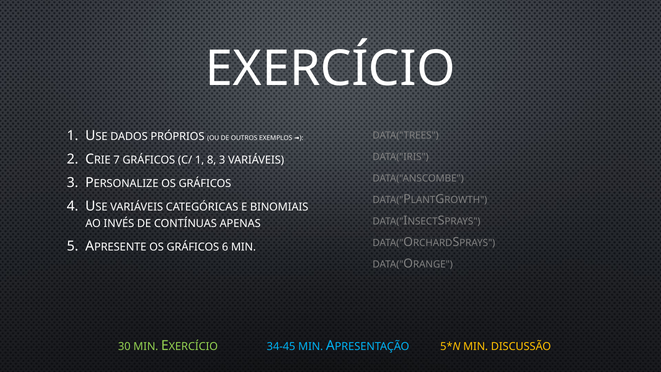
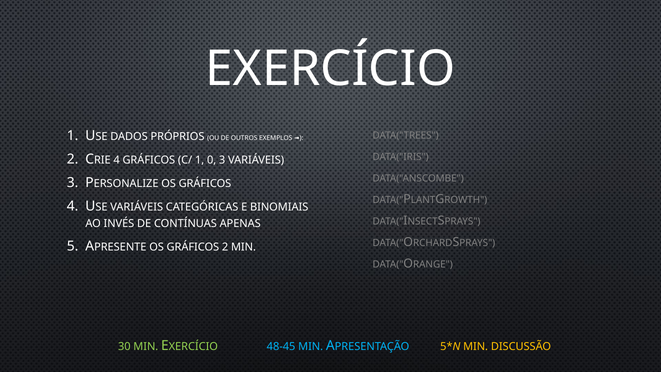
7: 7 -> 4 (117, 160)
8: 8 -> 0 (212, 160)
GRÁFICOS 6: 6 -> 2 (225, 247)
34-45: 34-45 -> 48-45 (281, 346)
